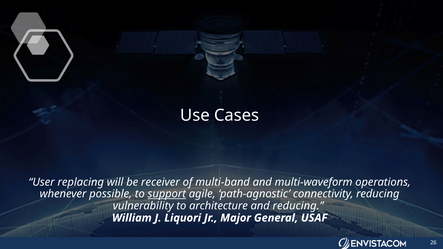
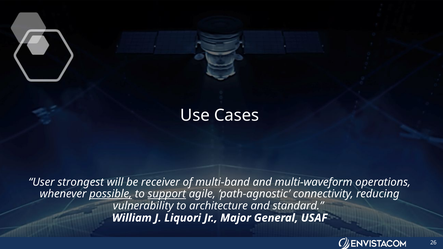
replacing: replacing -> strongest (81, 182)
possible underline: none -> present (111, 194)
and reducing: reducing -> standard (298, 206)
